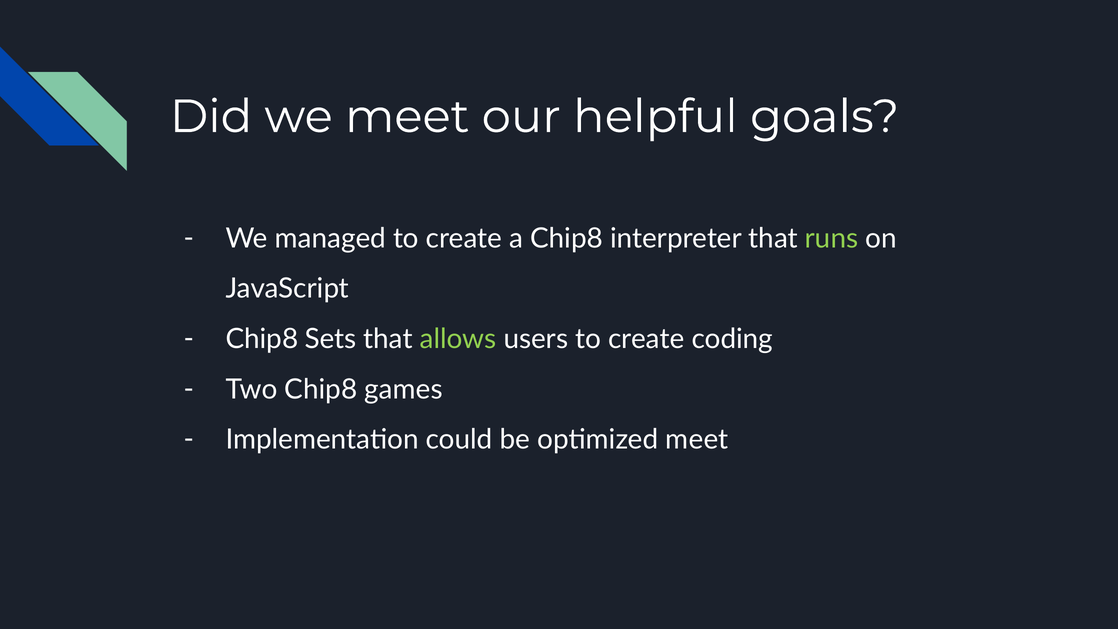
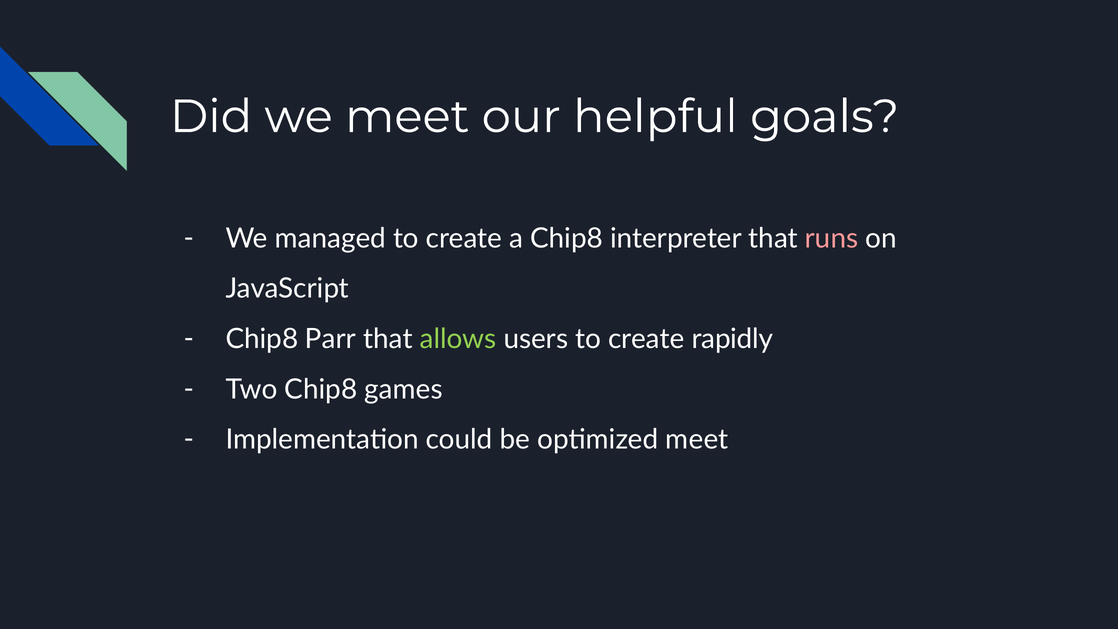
runs colour: light green -> pink (832, 238)
Sets: Sets -> Parr (330, 339)
coding: coding -> rapidly (732, 339)
